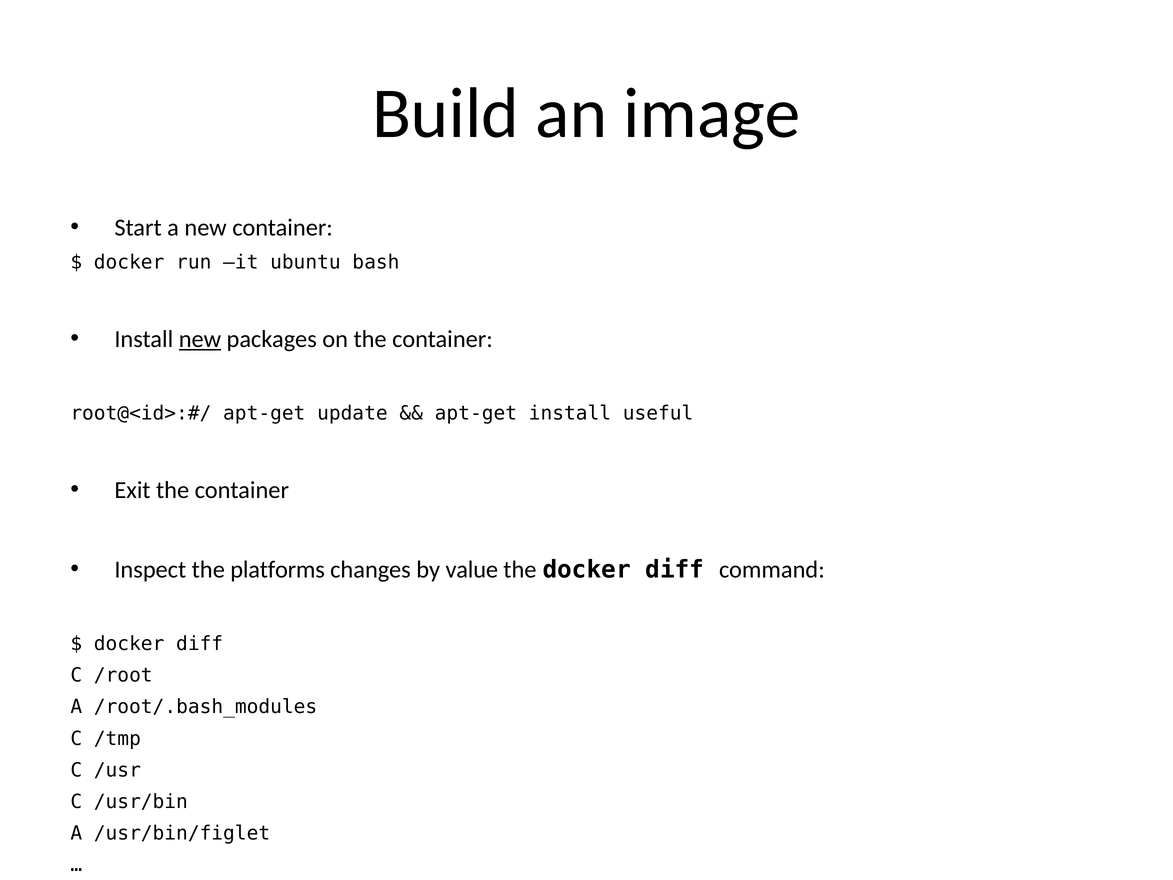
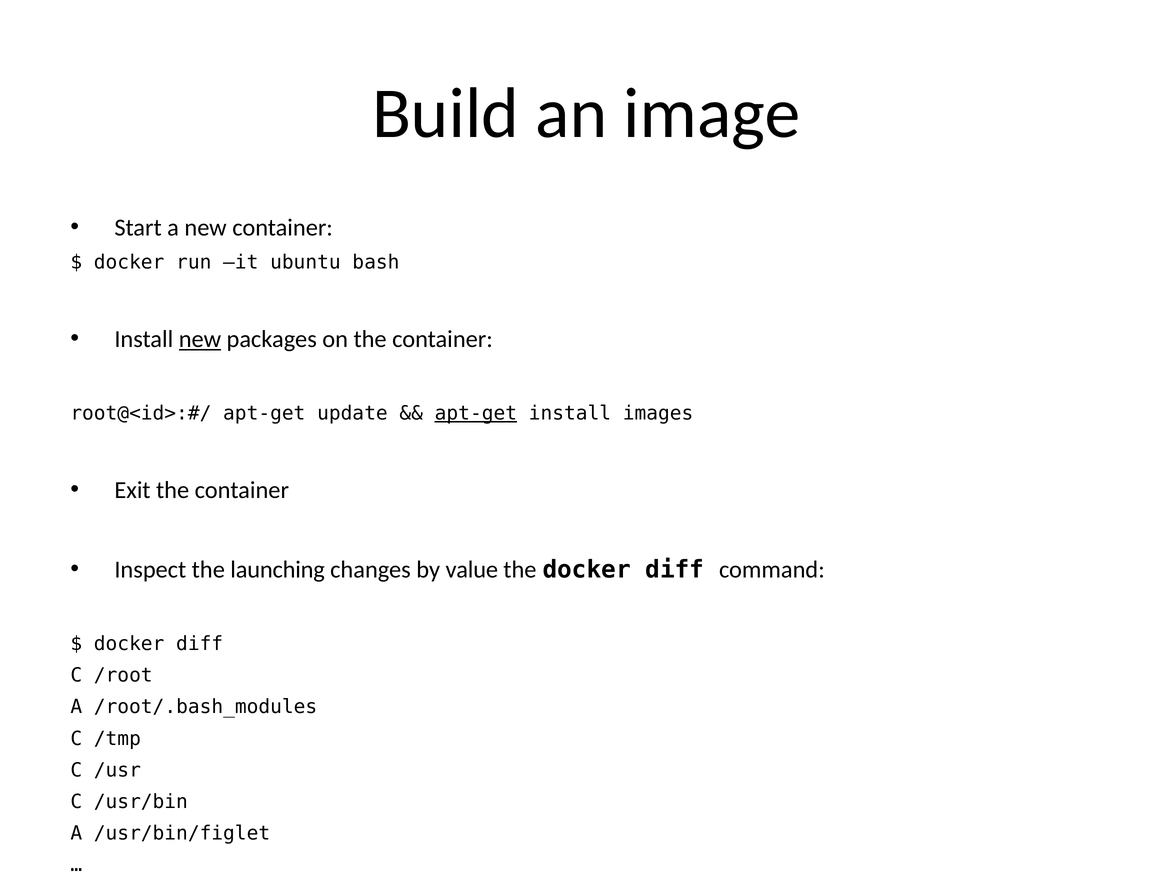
apt-get underline: none -> present (476, 413)
useful: useful -> images (658, 413)
platforms: platforms -> launching (278, 570)
